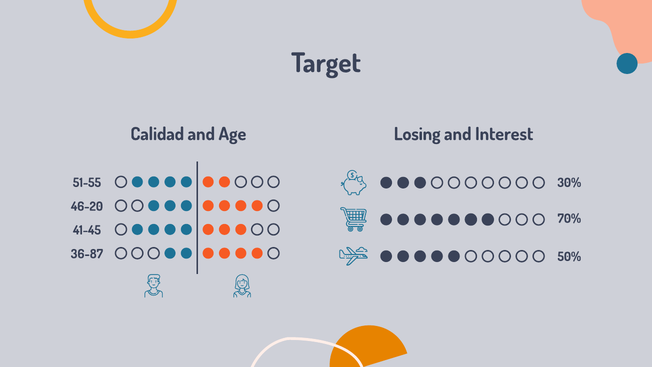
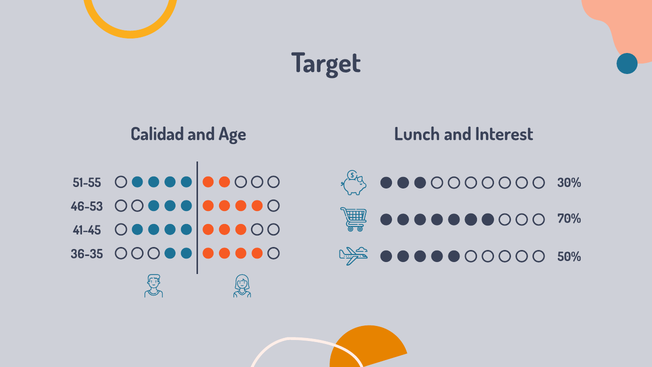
Losing: Losing -> Lunch (417, 134)
46-20: 46-20 -> 46-53 (87, 206)
36-87: 36-87 -> 36-35 (87, 254)
